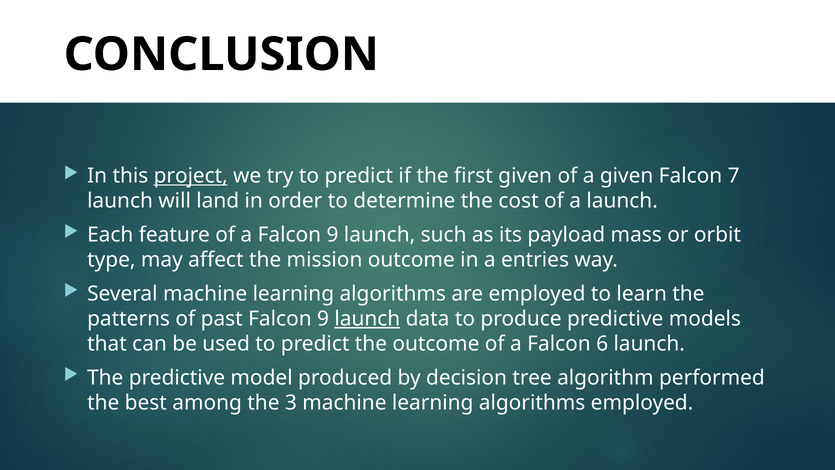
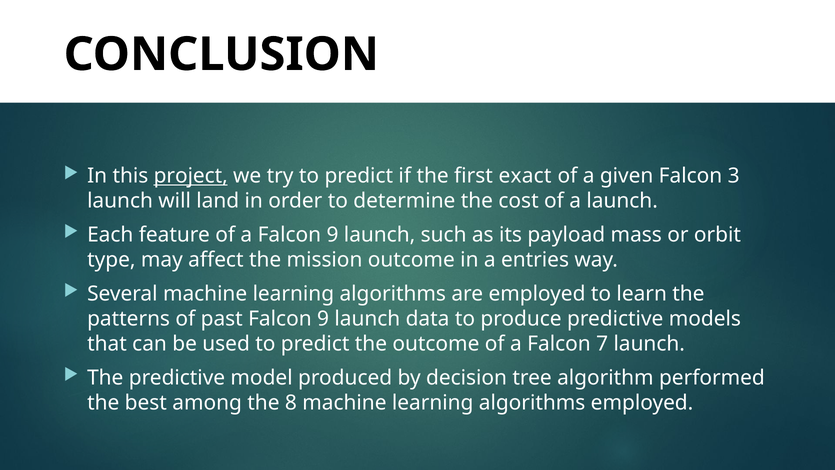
first given: given -> exact (525, 176)
7: 7 -> 3 (734, 176)
launch underline: present -> none (367, 319)
6: 6 -> 7 (602, 344)
3: 3 -> 8 (291, 402)
